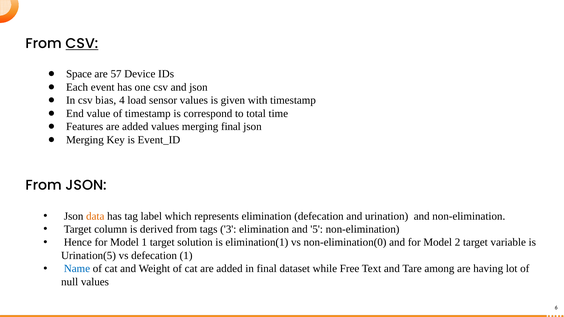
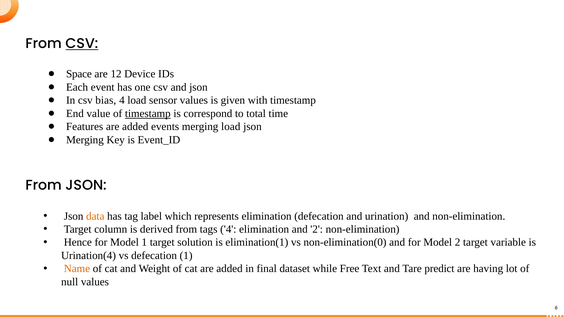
57: 57 -> 12 (116, 74)
timestamp underline: none -> present (148, 114)
added values: values -> events (165, 127)
merging final: final -> load (231, 127)
tags 3: 3 -> 4 (228, 229)
and 5: 5 -> 2 (317, 229)
Urination(5: Urination(5 -> Urination(4 (89, 256)
Name colour: blue -> orange (77, 269)
among: among -> predict (439, 269)
